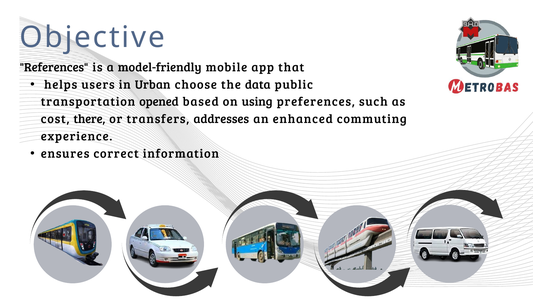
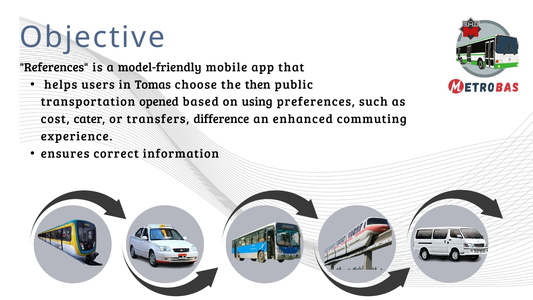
Urban: Urban -> Tomas (153, 85)
data: data -> then (258, 85)
there: there -> cater (89, 119)
addresses: addresses -> difference (221, 119)
